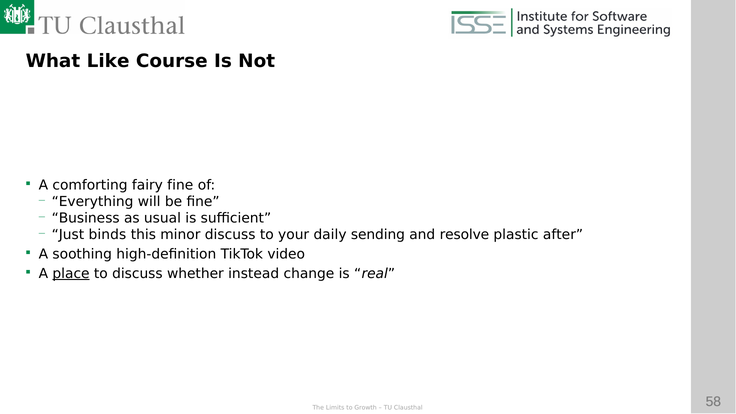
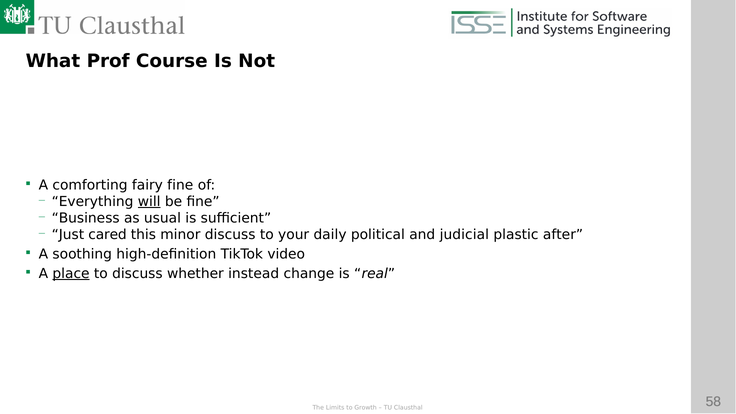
Like: Like -> Prof (108, 61)
will underline: none -> present (149, 202)
binds: binds -> cared (108, 235)
sending: sending -> political (378, 235)
resolve: resolve -> judicial (464, 235)
